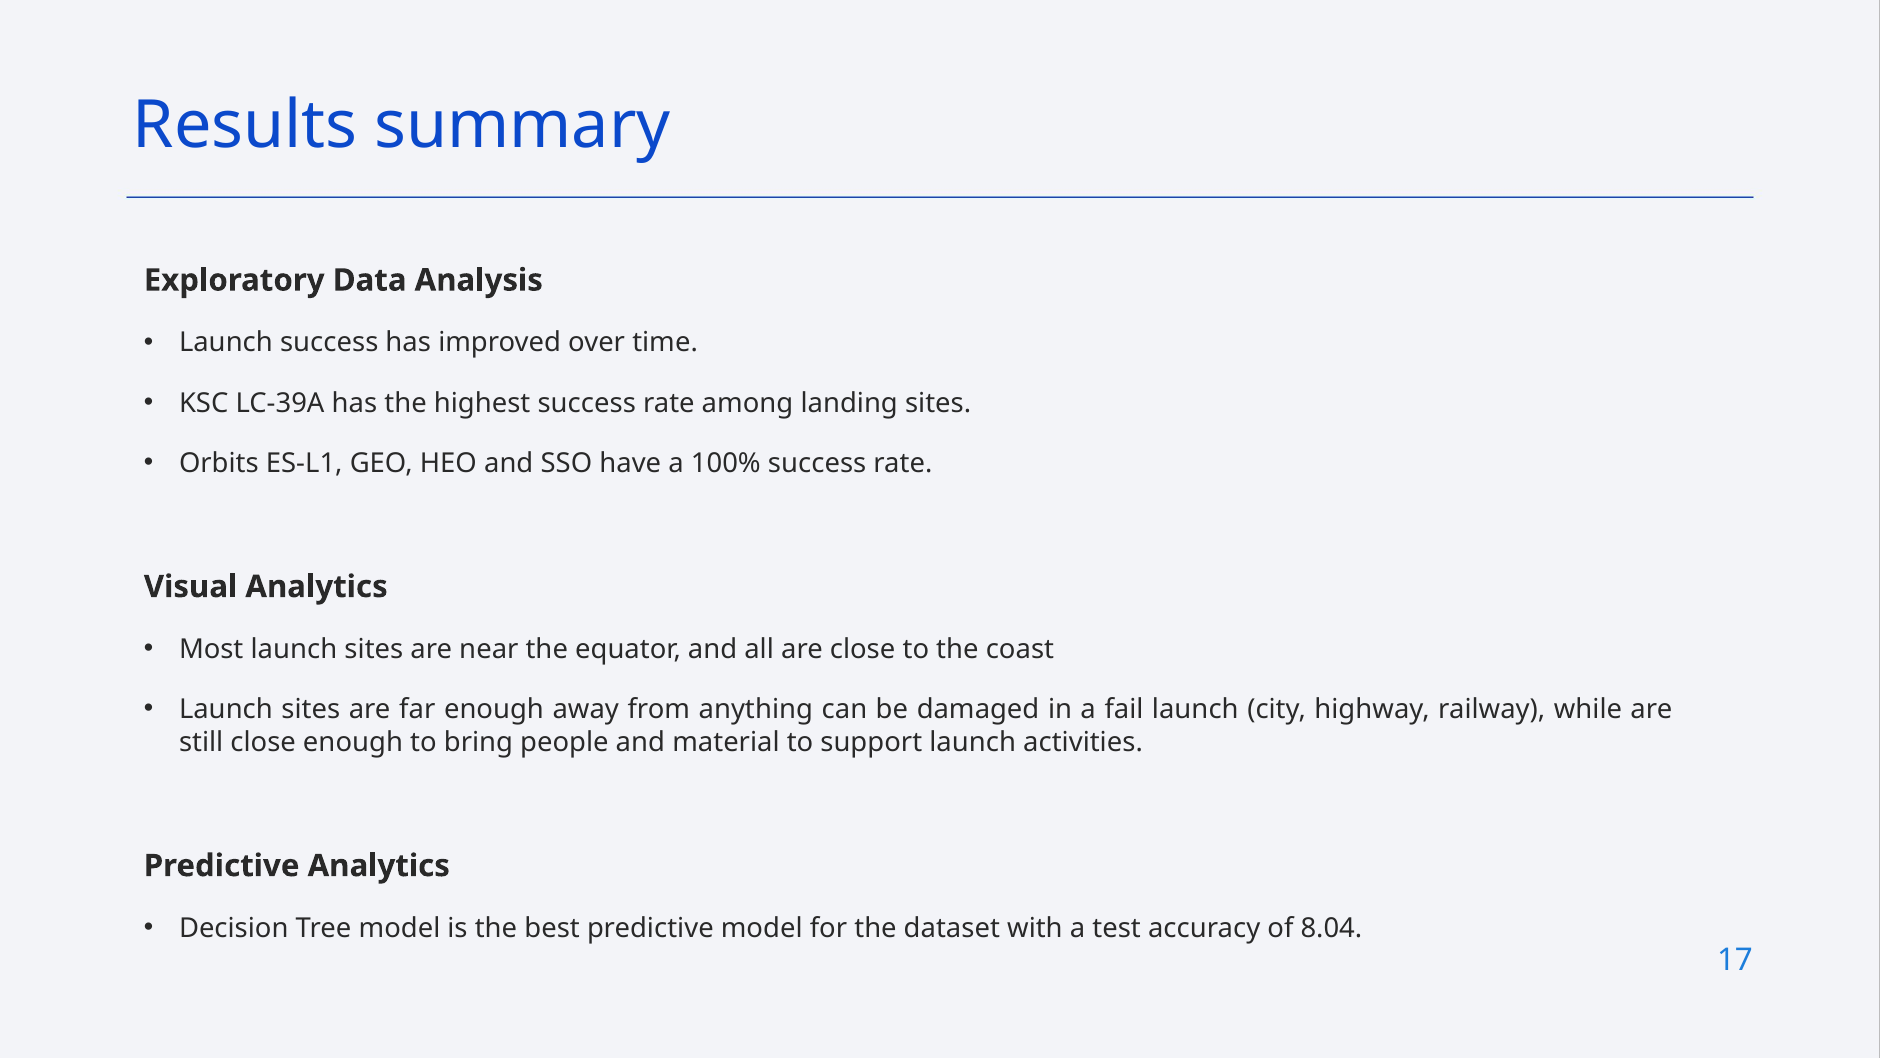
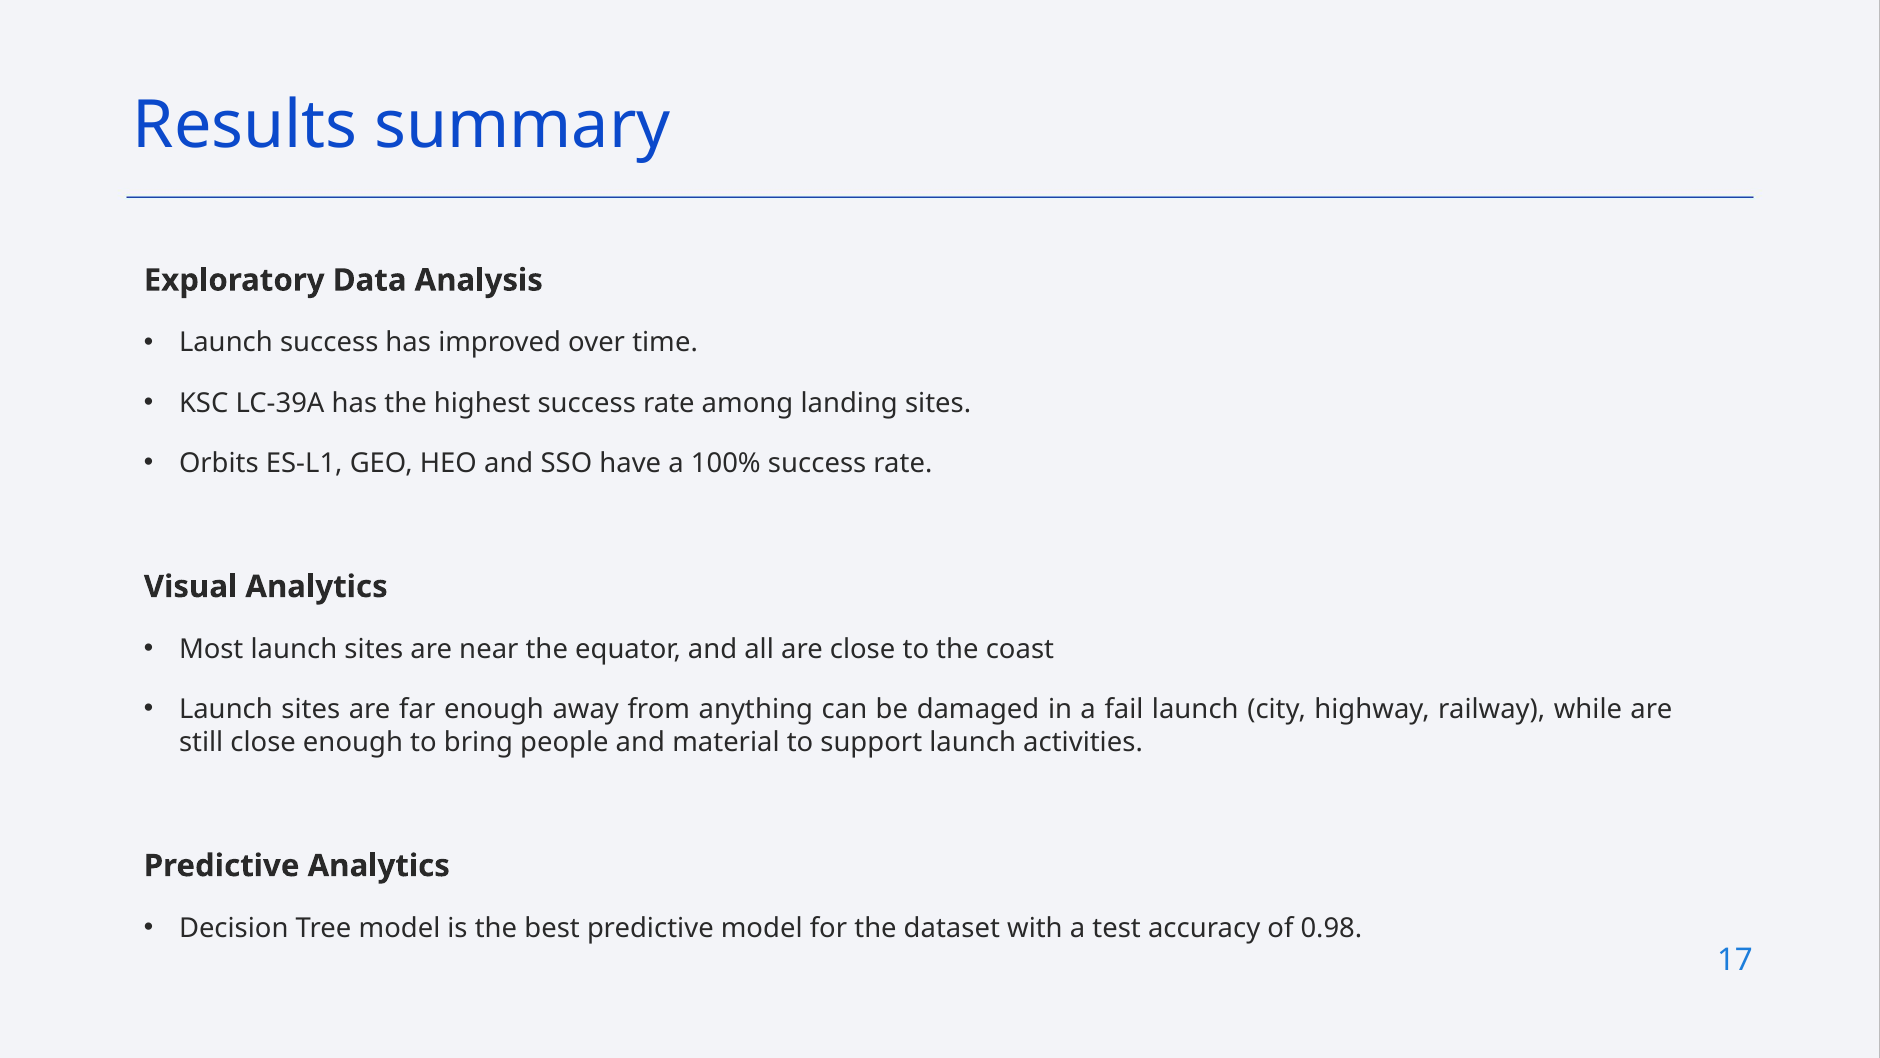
8.04: 8.04 -> 0.98 (1331, 928)
